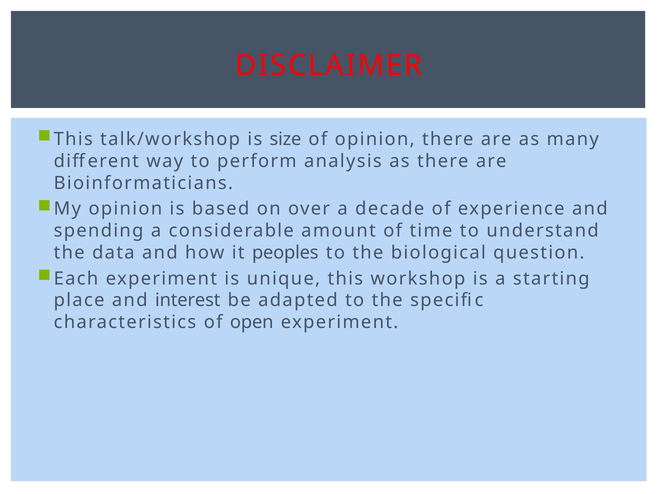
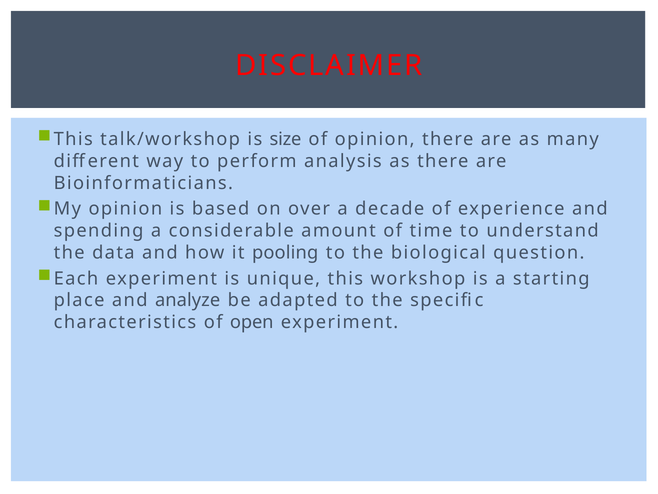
peoples: peoples -> pooling (285, 253)
interest: interest -> analyze (188, 300)
